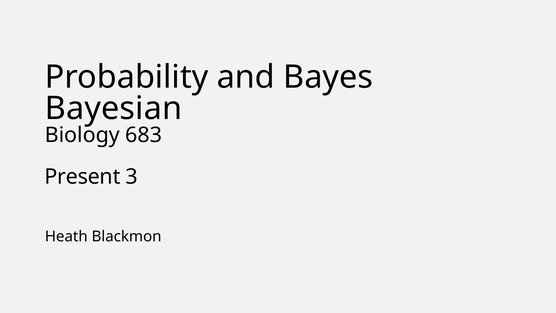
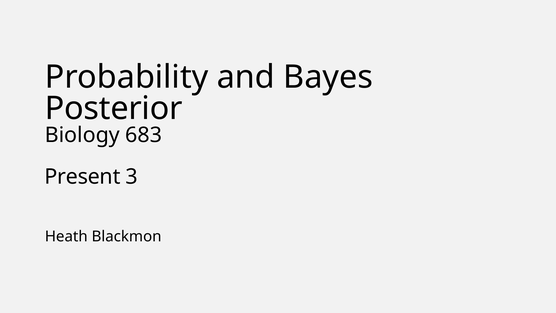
Bayesian: Bayesian -> Posterior (114, 108)
